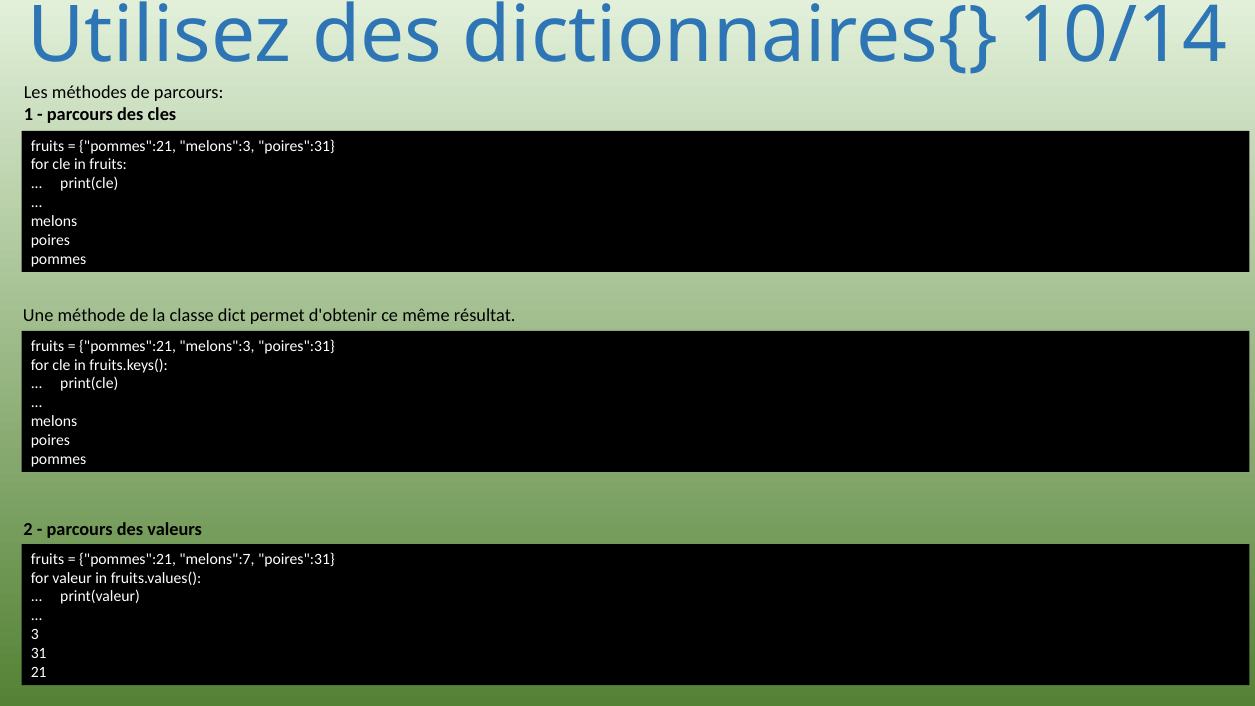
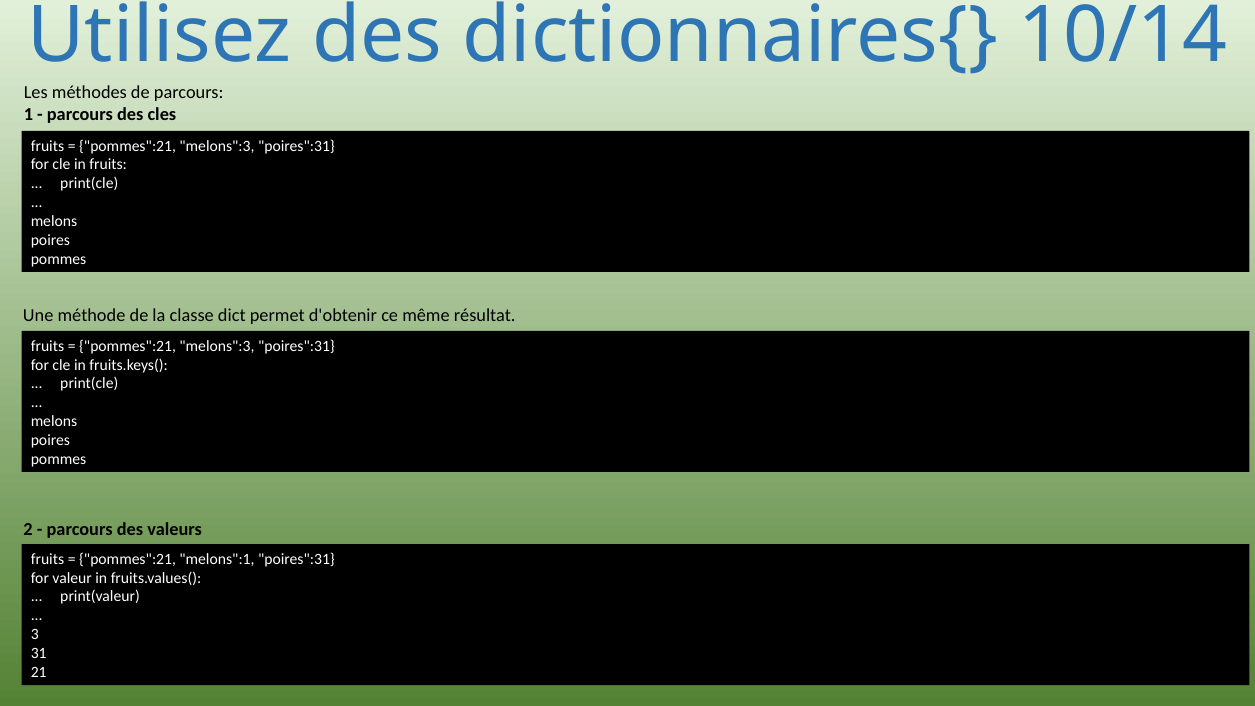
melons":7: melons":7 -> melons":1 (217, 559)
